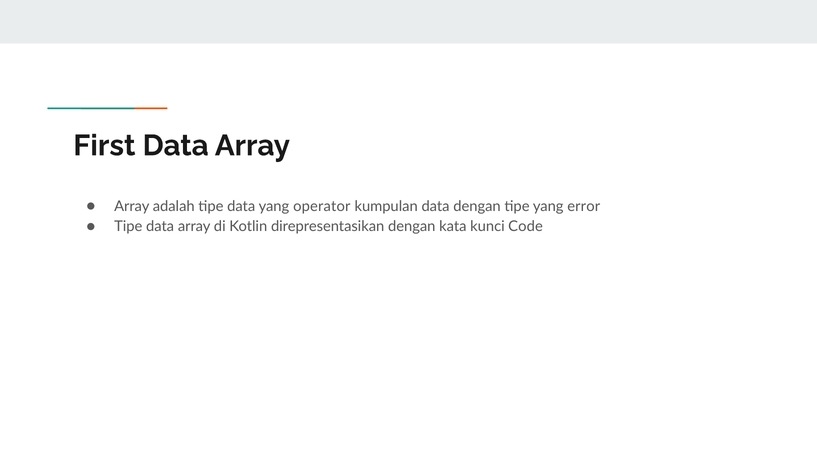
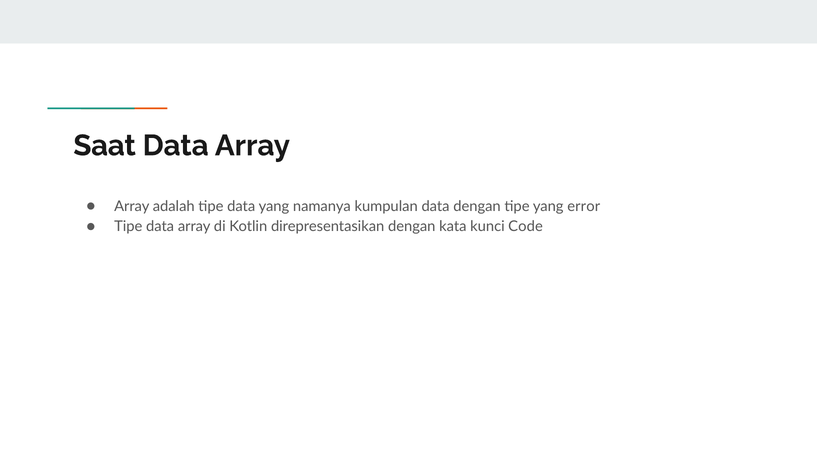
First: First -> Saat (105, 146)
operator: operator -> namanya (322, 206)
